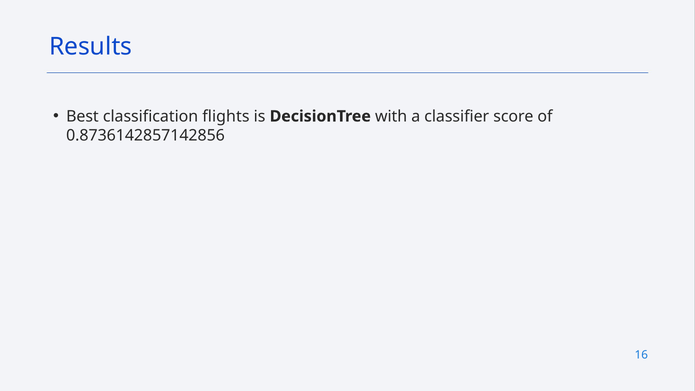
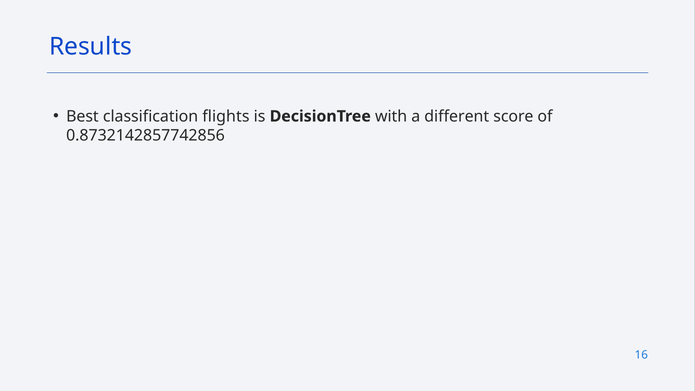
classifier: classifier -> different (457, 116)
0.8736142857142856: 0.8736142857142856 -> 0.8732142857742856 (146, 135)
